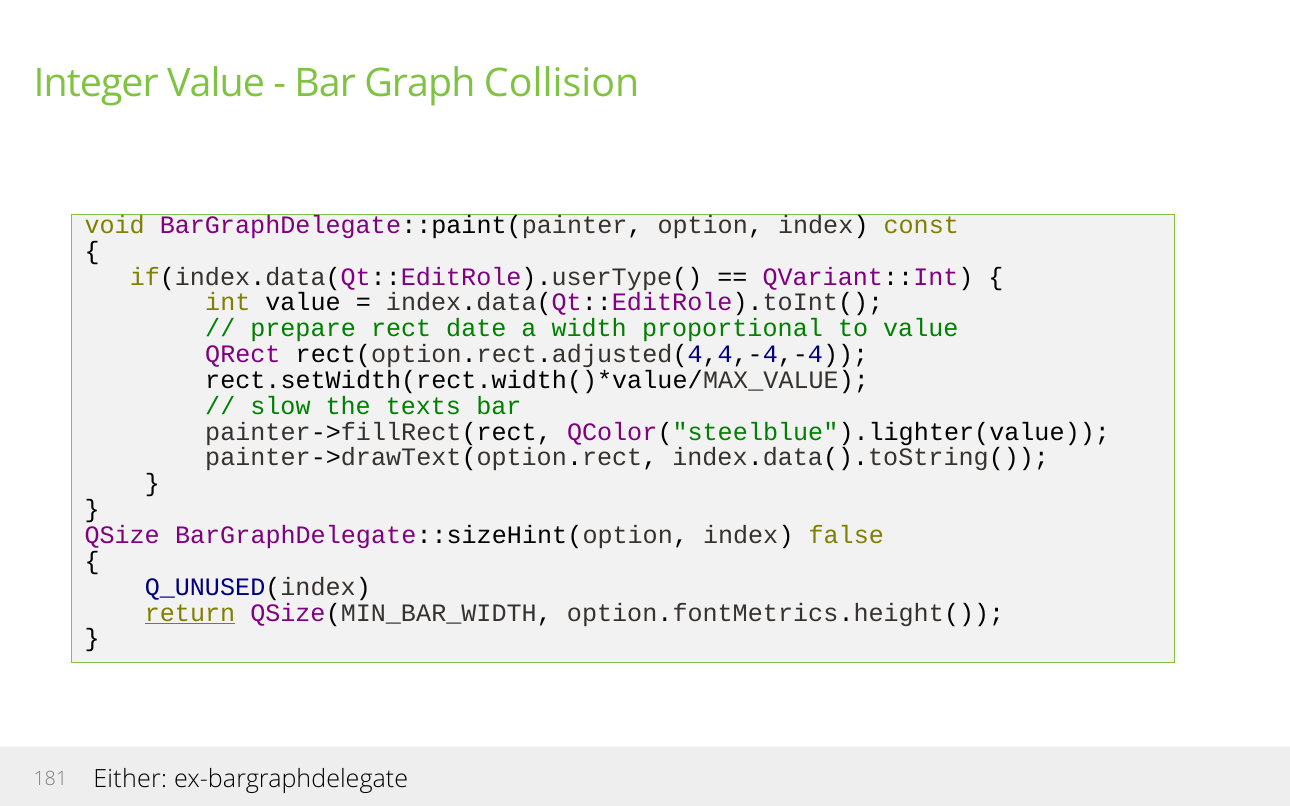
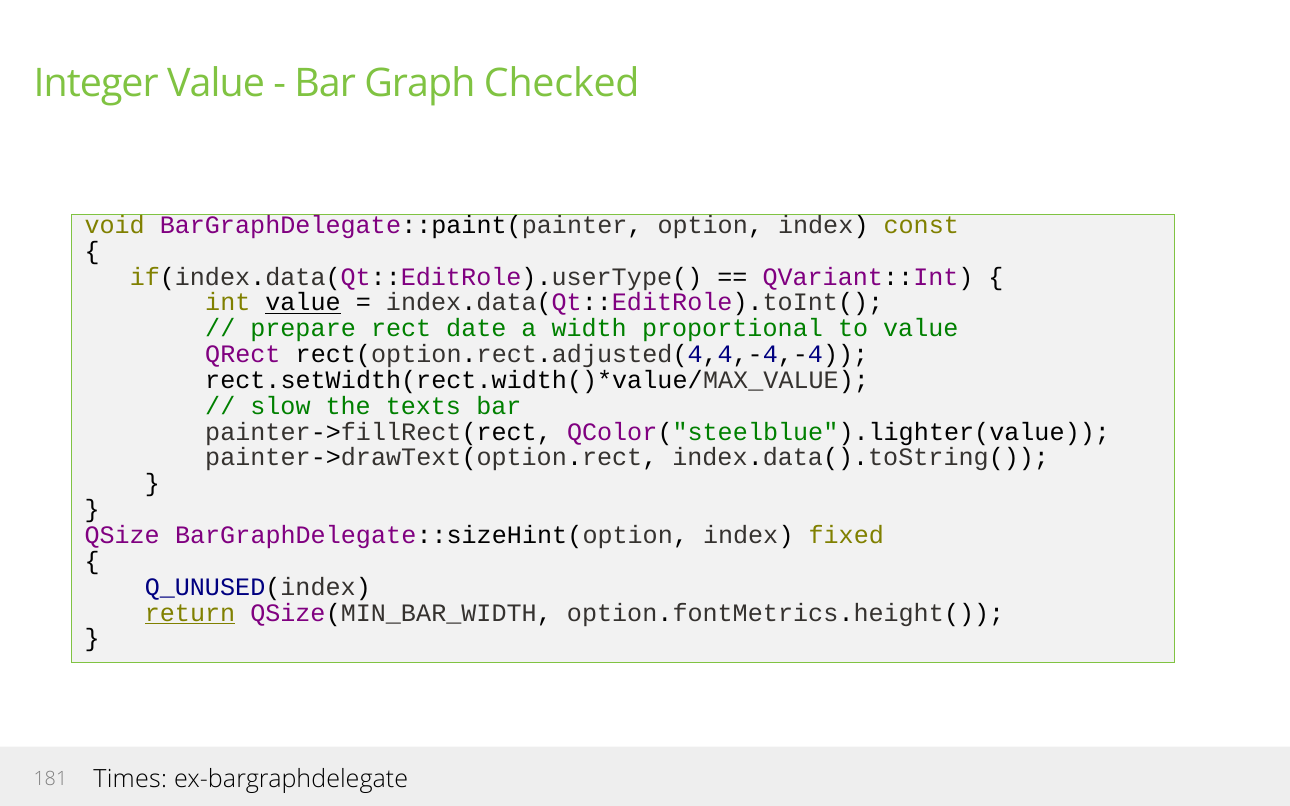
Collision: Collision -> Checked (562, 84)
value underline: none -> present (303, 303)
false: false -> fixed (846, 535)
Either: Either -> Times (130, 779)
